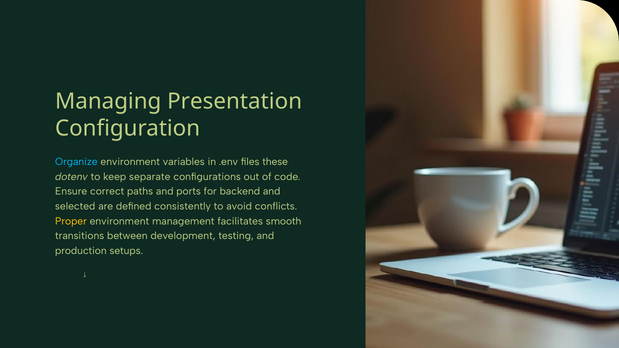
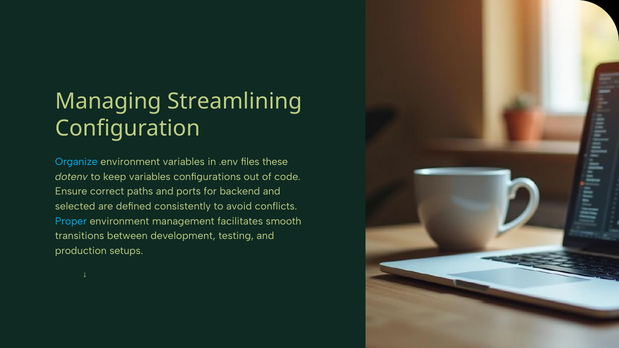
Presentation: Presentation -> Streamlining (235, 101)
keep separate: separate -> variables (150, 177)
Proper colour: yellow -> light blue (71, 221)
